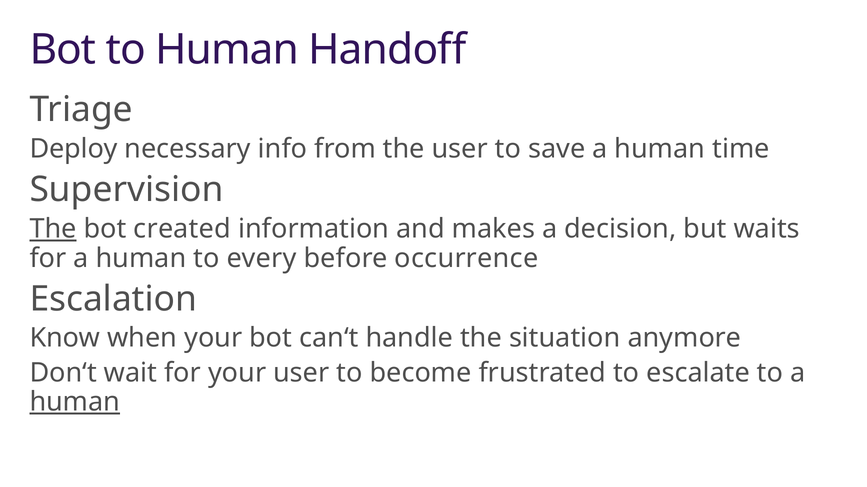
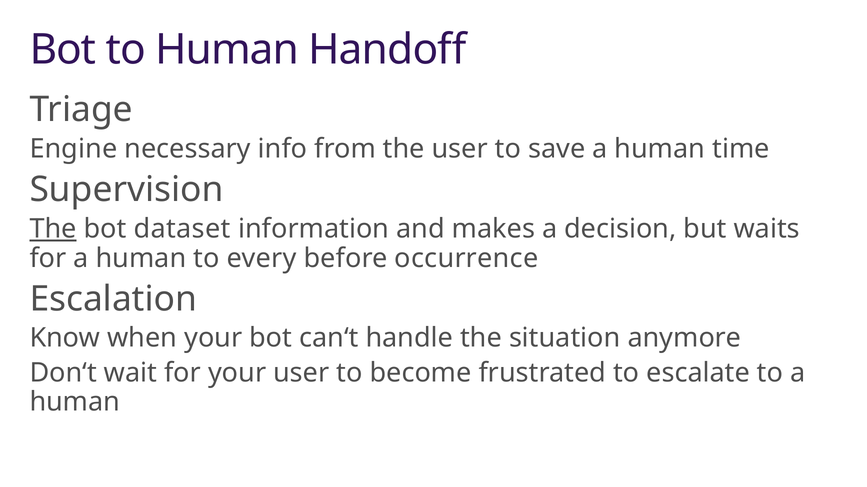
Deploy: Deploy -> Engine (73, 149)
created: created -> dataset (182, 229)
human underline: present -> none (75, 402)
